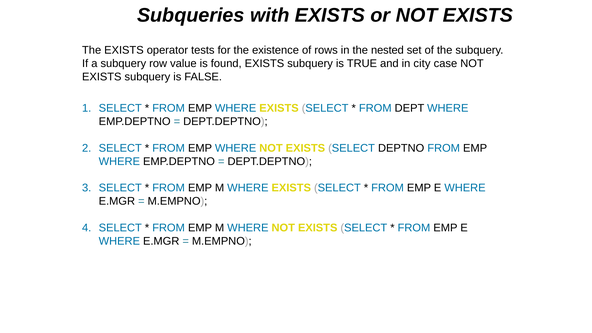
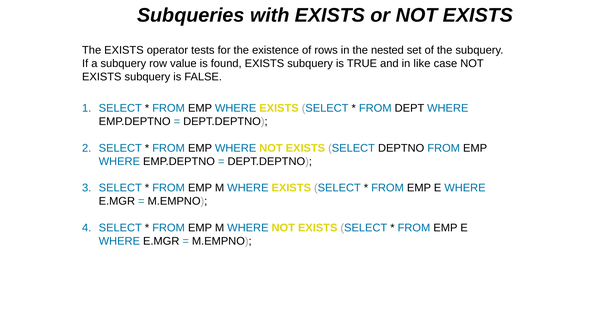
city: city -> like (422, 64)
